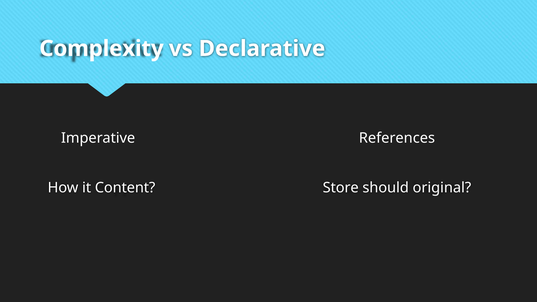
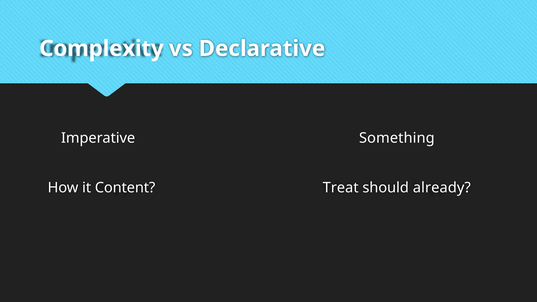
References: References -> Something (397, 138)
Store: Store -> Treat (341, 188)
original: original -> already (442, 188)
